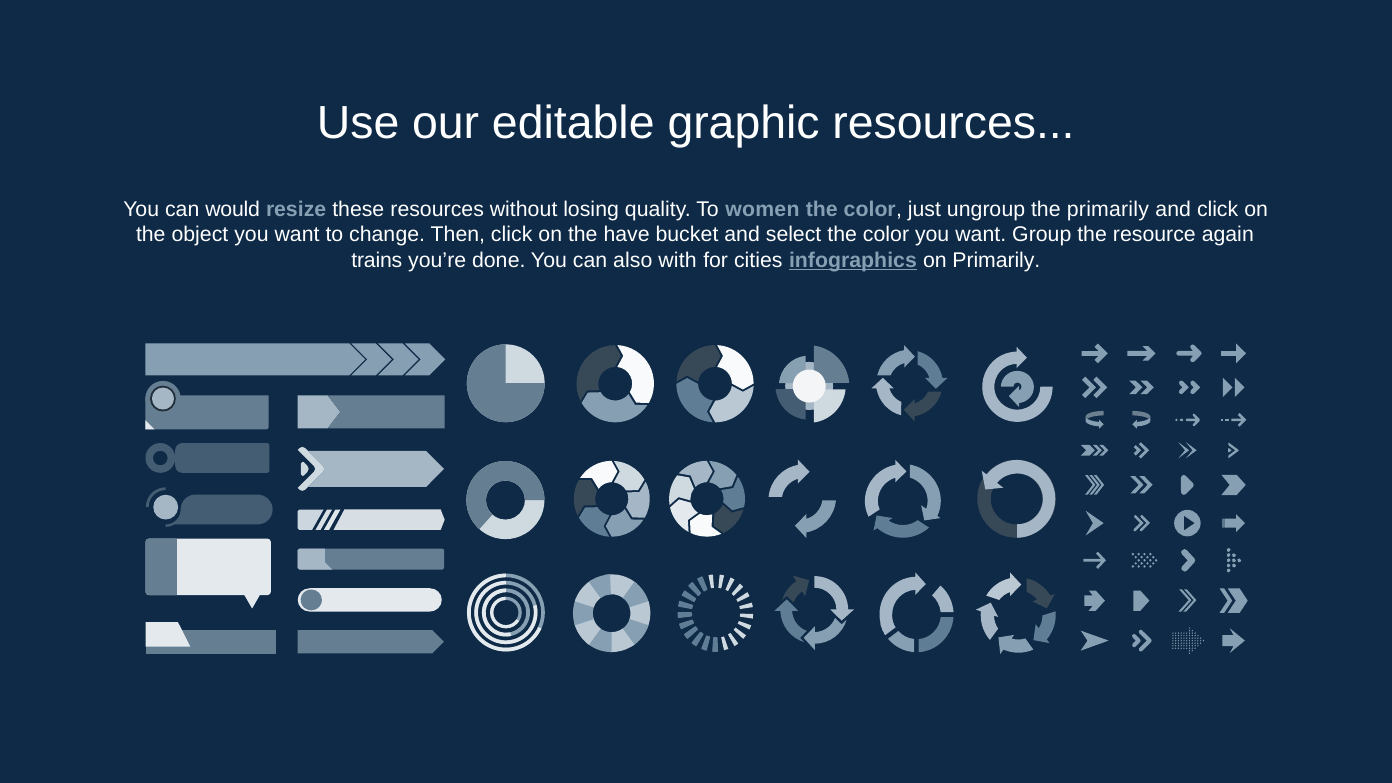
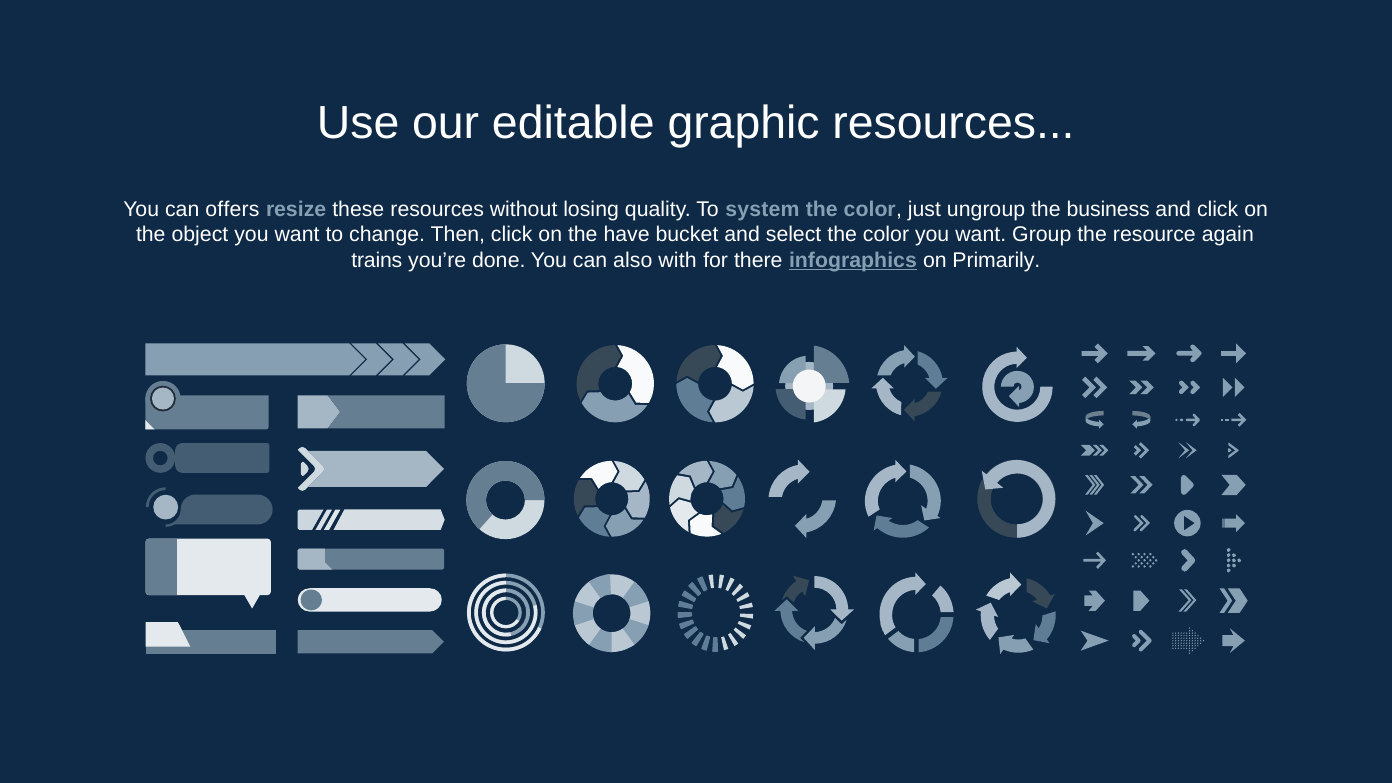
would: would -> offers (232, 209)
women: women -> system (762, 209)
the primarily: primarily -> business (1108, 209)
cities: cities -> there (758, 260)
